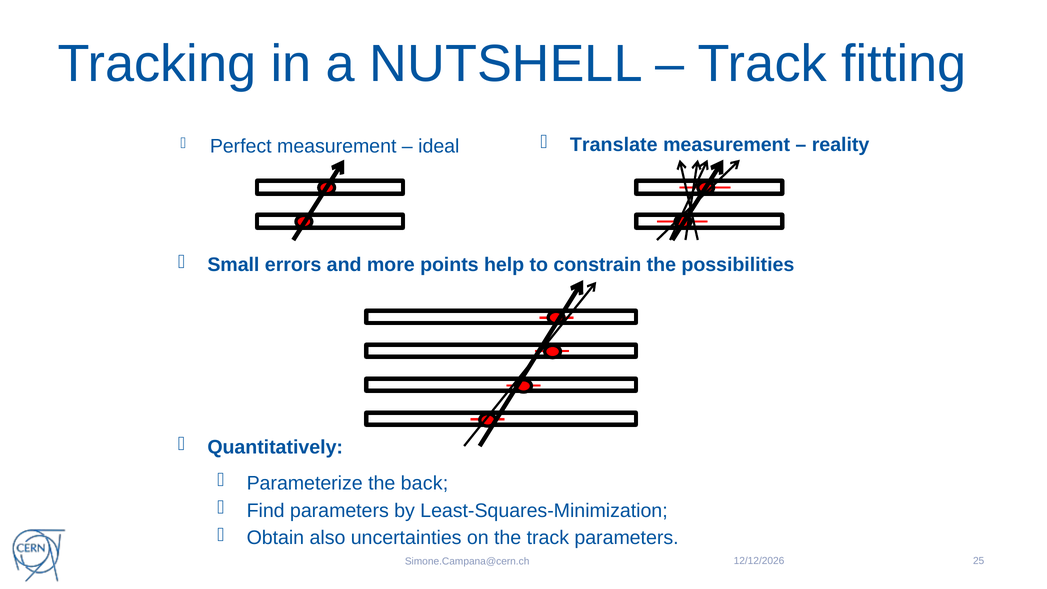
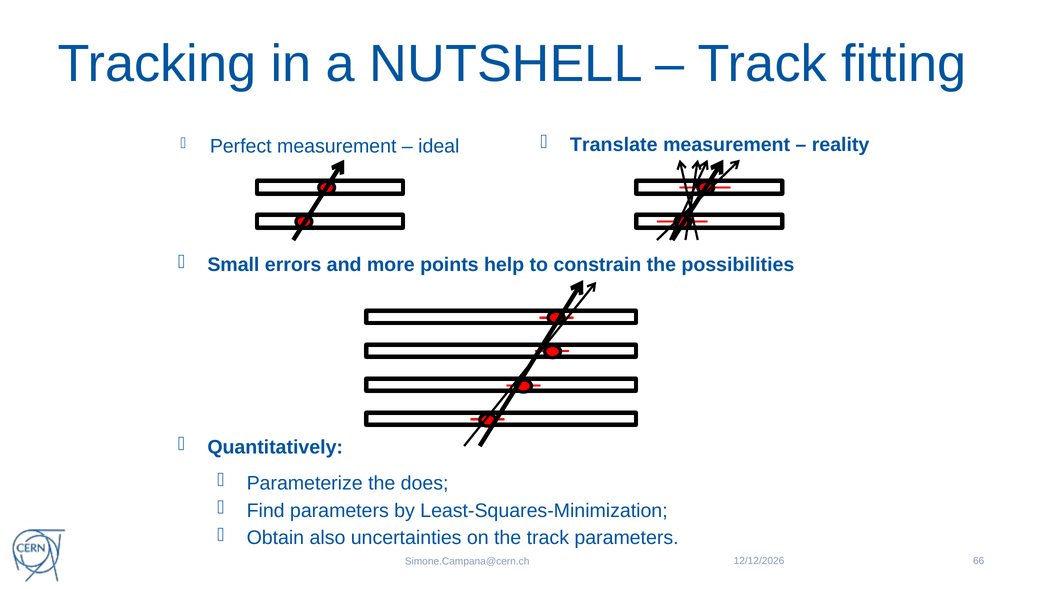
back: back -> does (425, 483)
25: 25 -> 66 (979, 561)
